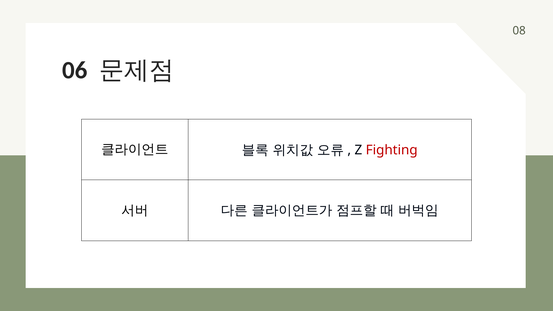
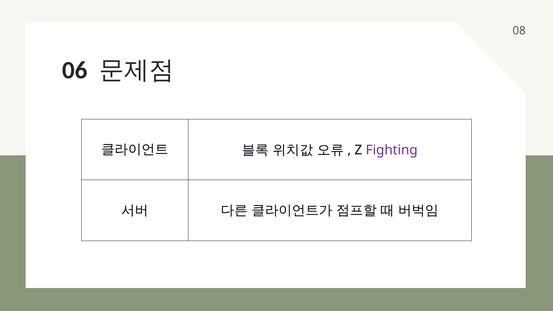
Fighting colour: red -> purple (392, 150)
